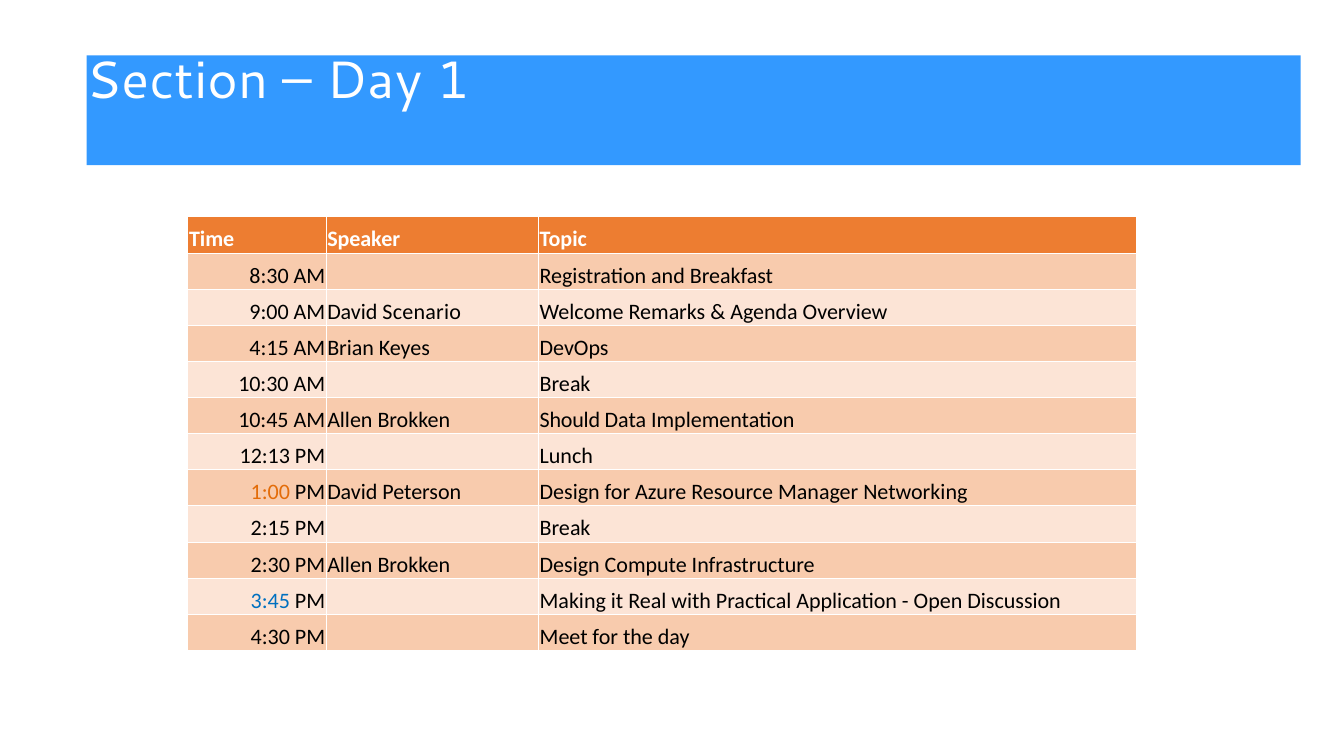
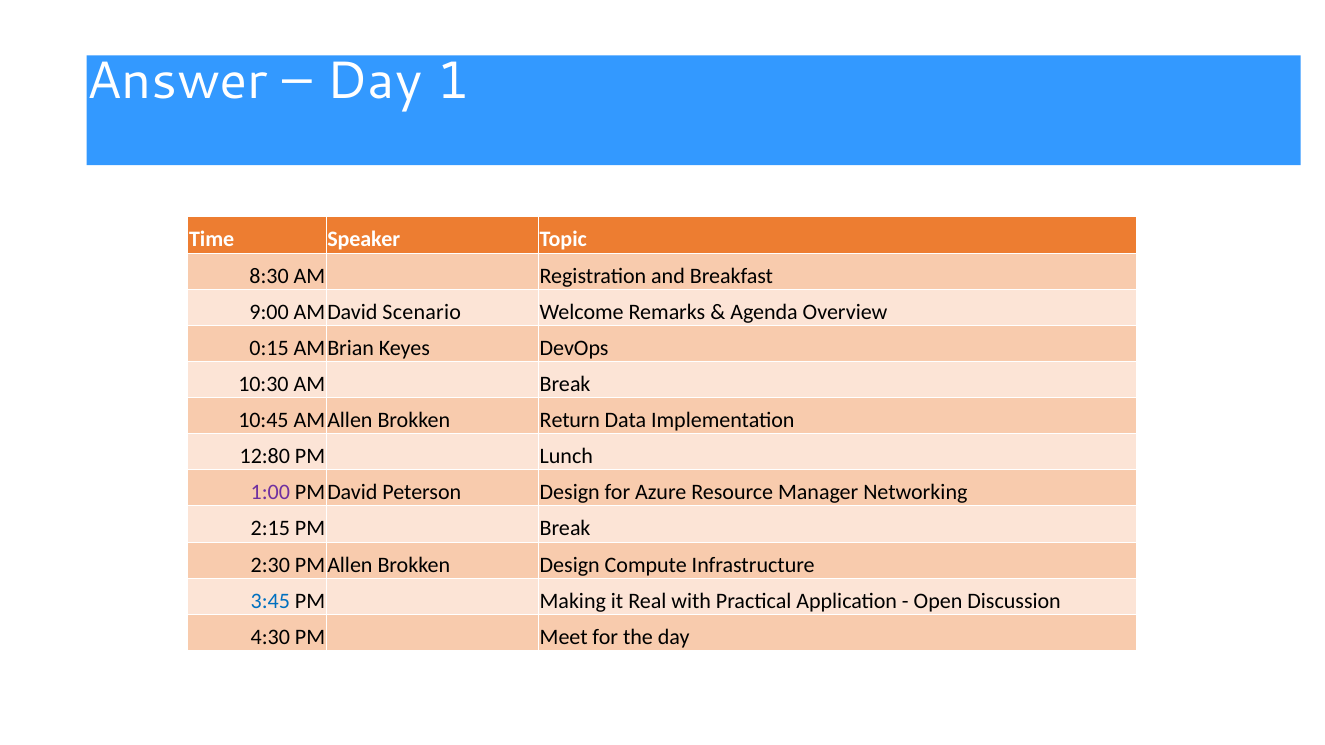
Section: Section -> Answer (177, 81)
4:15: 4:15 -> 0:15 (269, 348)
Should: Should -> Return (570, 420)
12:13: 12:13 -> 12:80 (265, 457)
1:00 colour: orange -> purple (270, 493)
